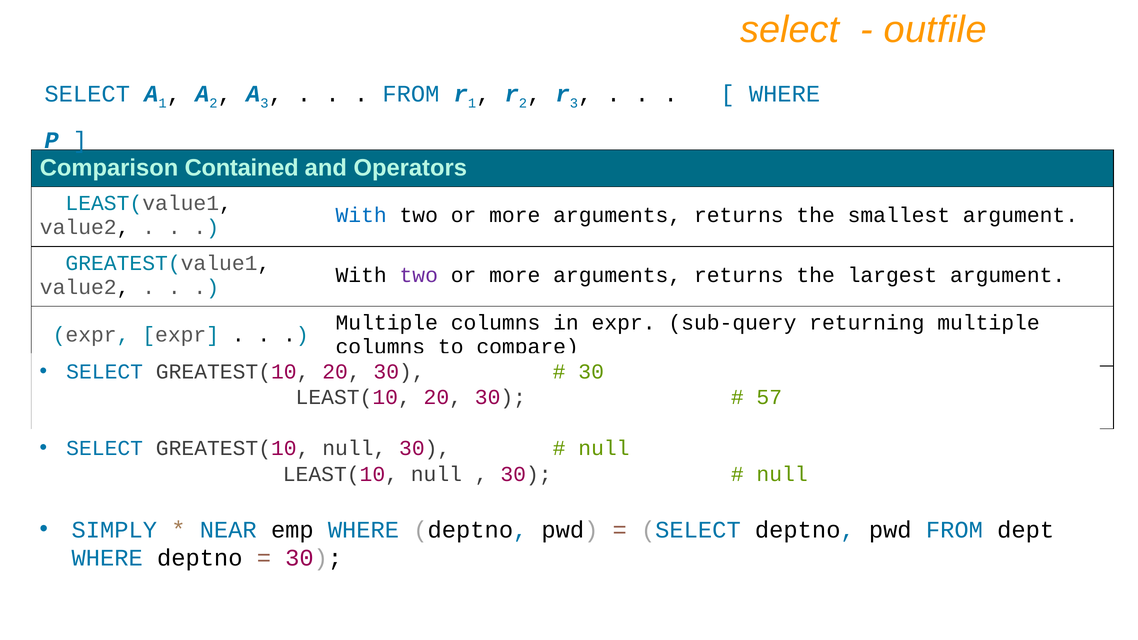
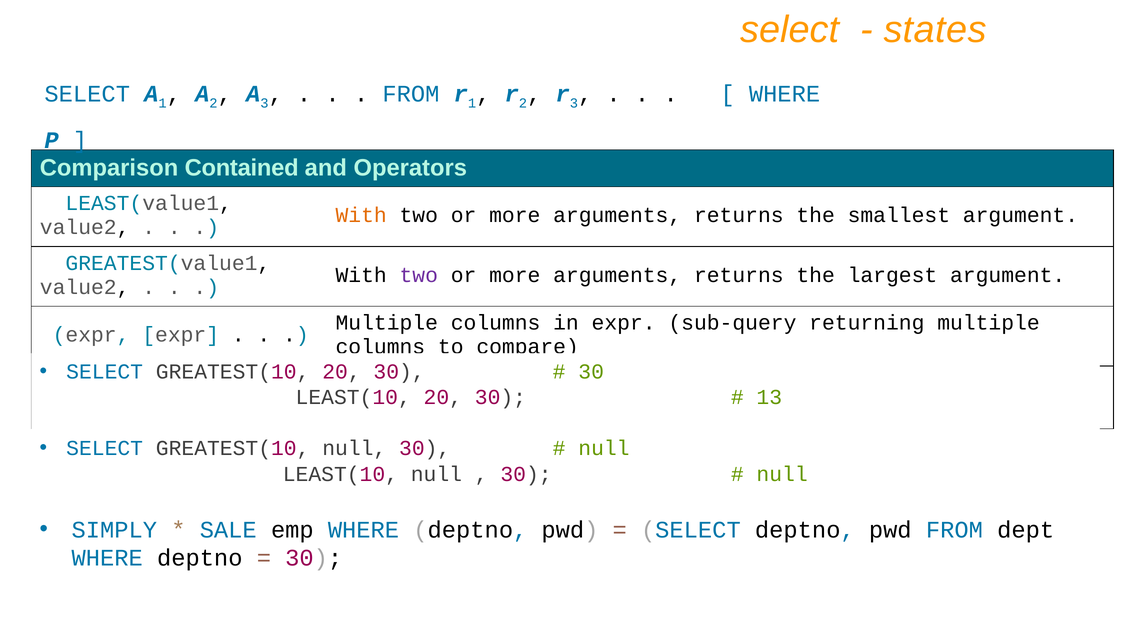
outfile: outfile -> states (935, 30)
With colour: blue -> orange (361, 215)
57: 57 -> 13 (769, 397)
NEAR: NEAR -> SALE (228, 530)
